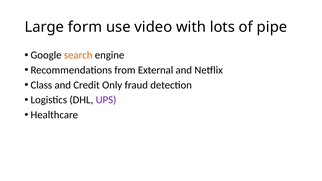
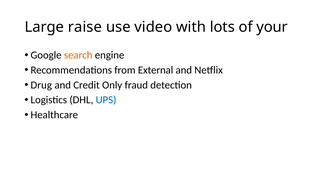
form: form -> raise (85, 27)
pipe: pipe -> your (272, 27)
Class: Class -> Drug (41, 85)
UPS colour: purple -> blue (106, 100)
